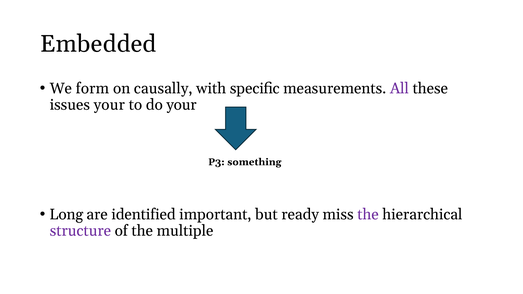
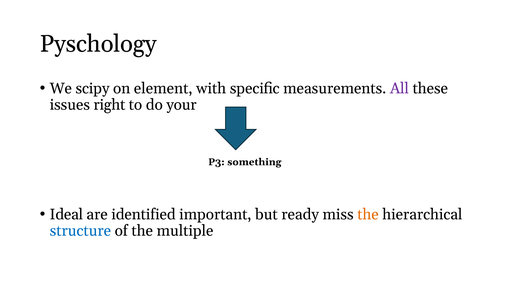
Embedded: Embedded -> Pyschology (98, 44)
form: form -> scipy (92, 88)
causally: causally -> element (163, 88)
issues your: your -> right (109, 105)
Long: Long -> Ideal (66, 215)
the colour: purple -> orange (368, 215)
structure colour: purple -> blue (80, 231)
